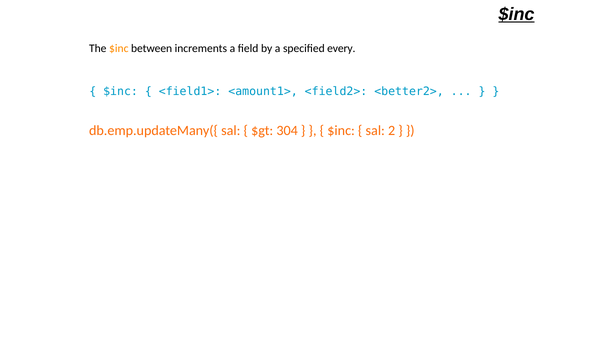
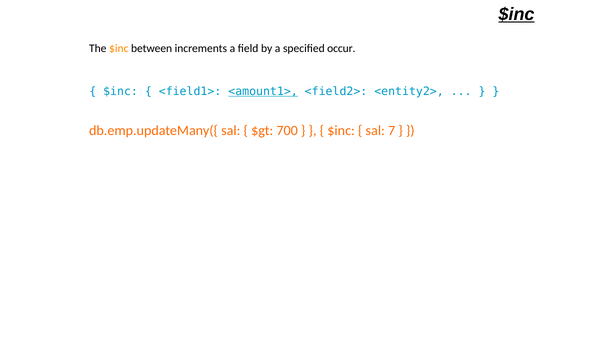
every: every -> occur (341, 49)
<amount1> underline: none -> present (263, 91)
<better2>: <better2> -> <entity2> (409, 91)
304: 304 -> 700 (287, 131)
2: 2 -> 7 (392, 131)
